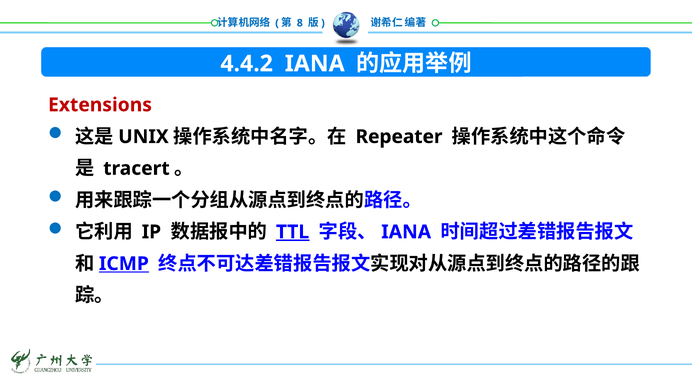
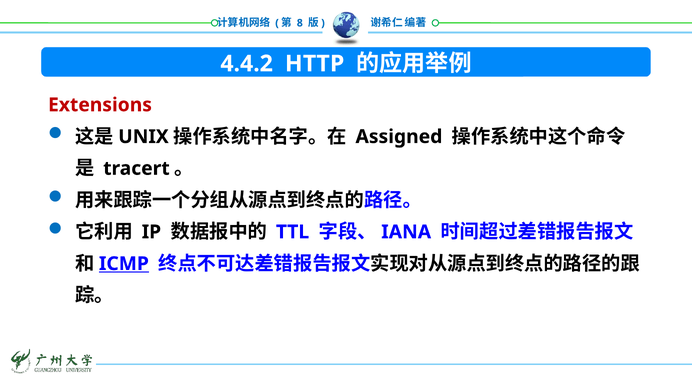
4.4.2 IANA: IANA -> HTTP (315, 64)
Repeater: Repeater -> Assigned (399, 136)
TTL underline: present -> none (293, 232)
